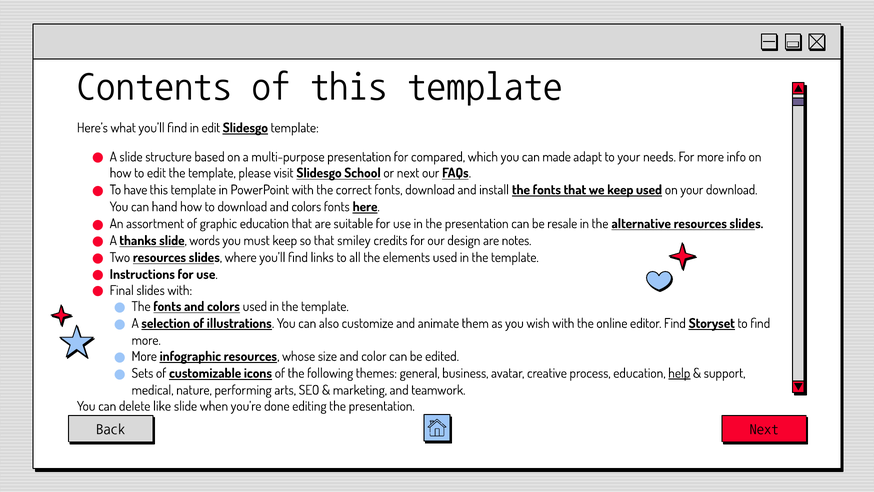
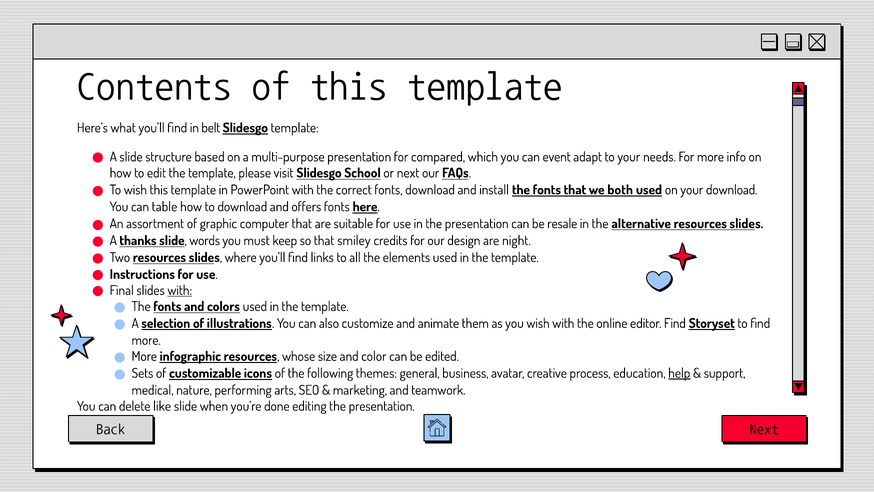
in edit: edit -> belt (211, 128)
made: made -> event (557, 157)
To have: have -> wish (135, 190)
we keep: keep -> both (620, 190)
hand: hand -> table (165, 207)
download and colors: colors -> offers (306, 207)
graphic education: education -> computer (264, 224)
notes: notes -> night (516, 240)
with underline: none -> present (180, 290)
